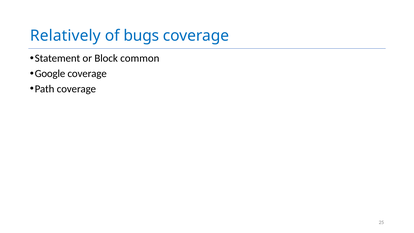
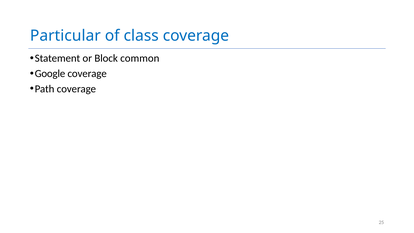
Relatively: Relatively -> Particular (65, 36)
bugs: bugs -> class (141, 36)
